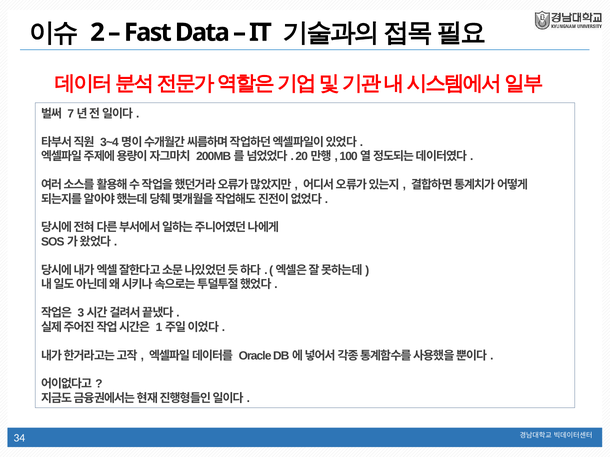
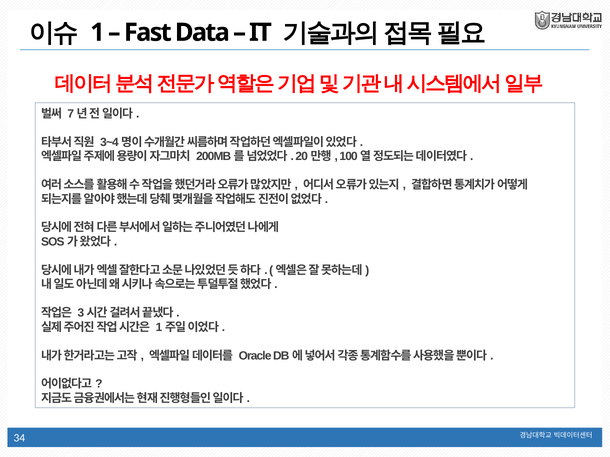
2: 2 -> 1 (97, 33)
